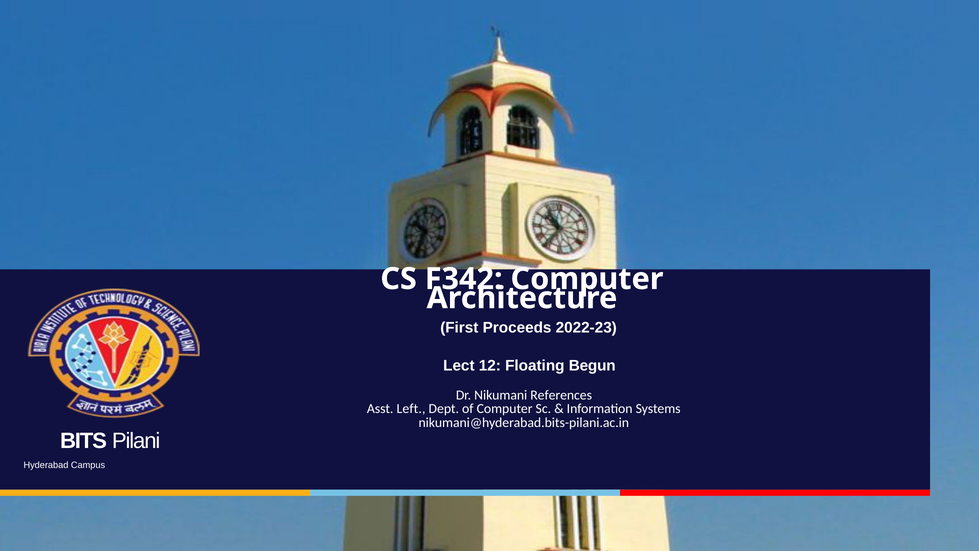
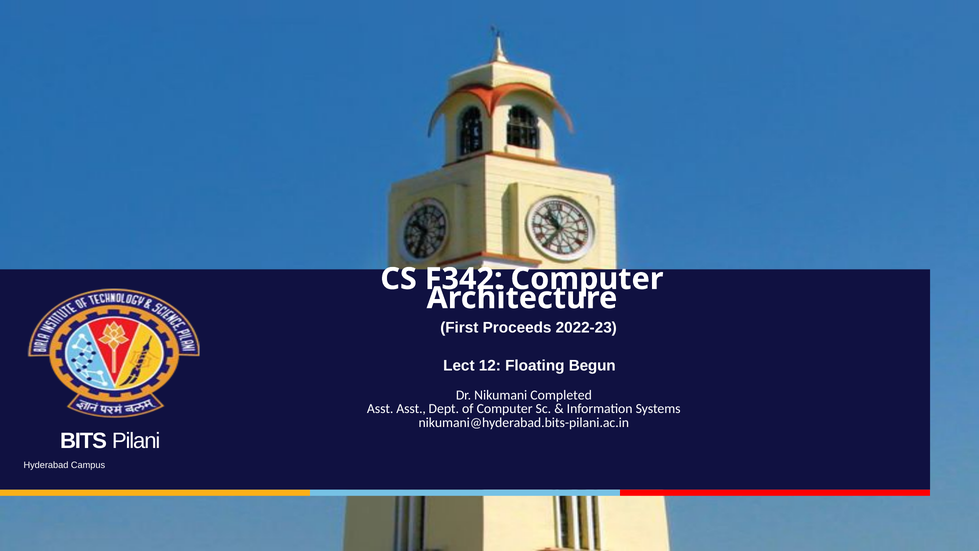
References: References -> Completed (561, 395)
Asst Left: Left -> Asst (411, 409)
